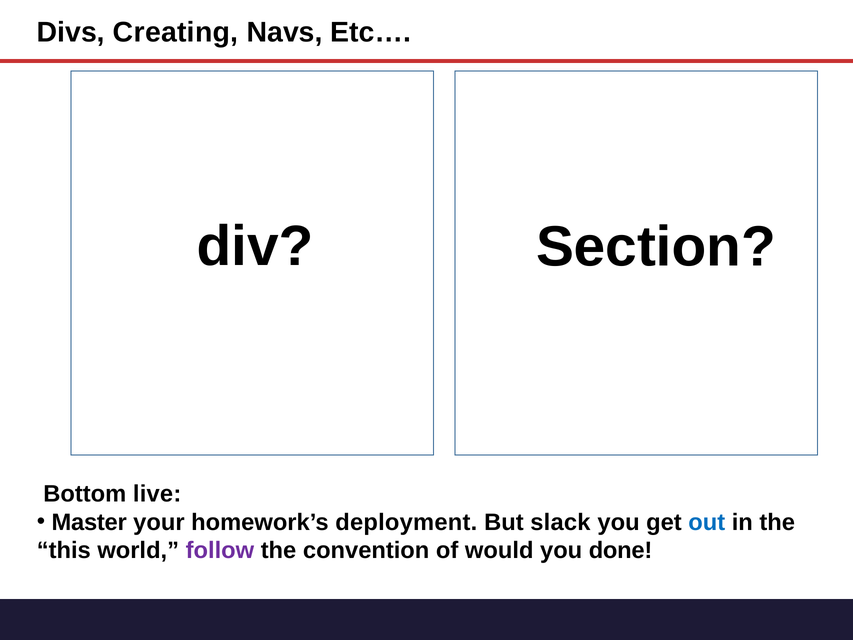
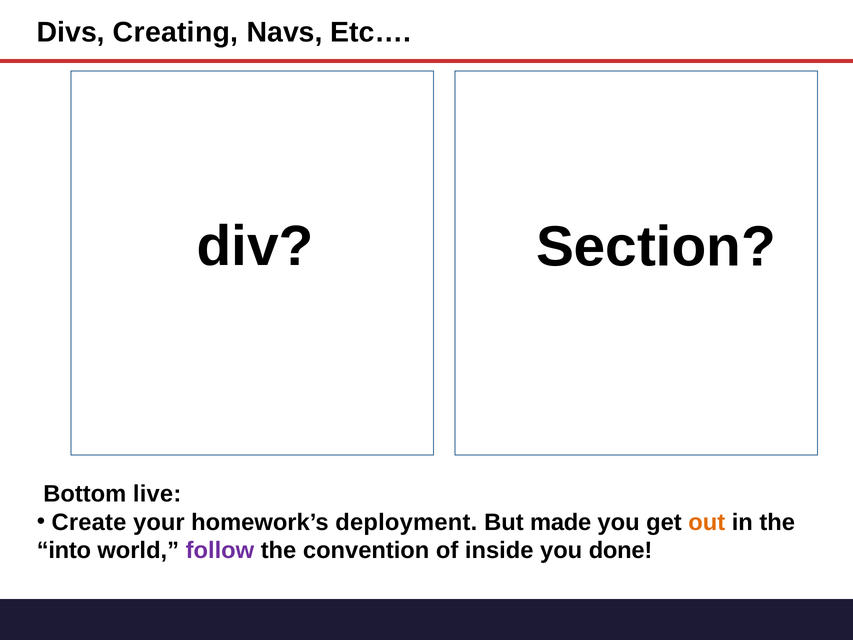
Master: Master -> Create (89, 522)
slack: slack -> made (561, 522)
out colour: blue -> orange (707, 522)
this: this -> into (64, 550)
would: would -> inside (499, 550)
